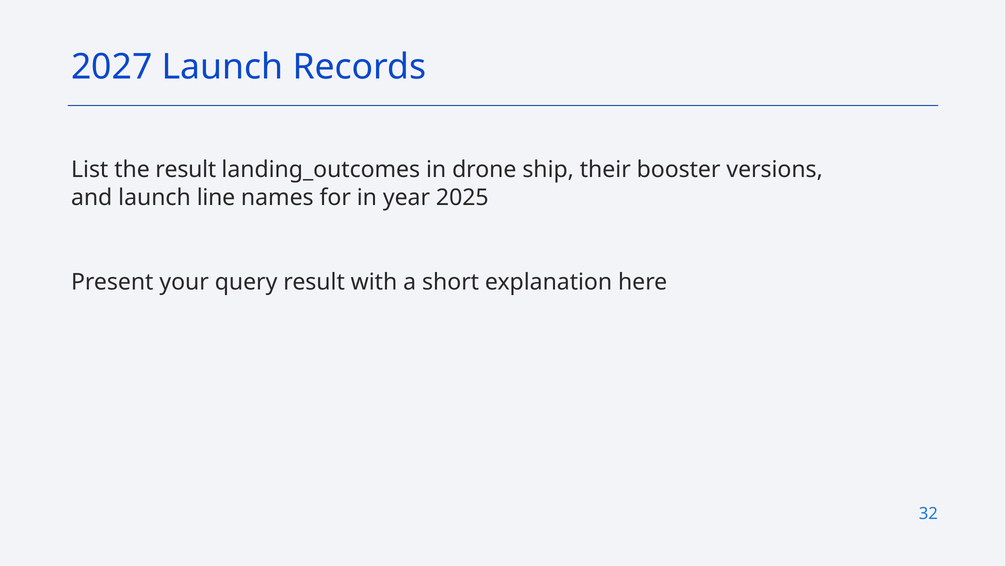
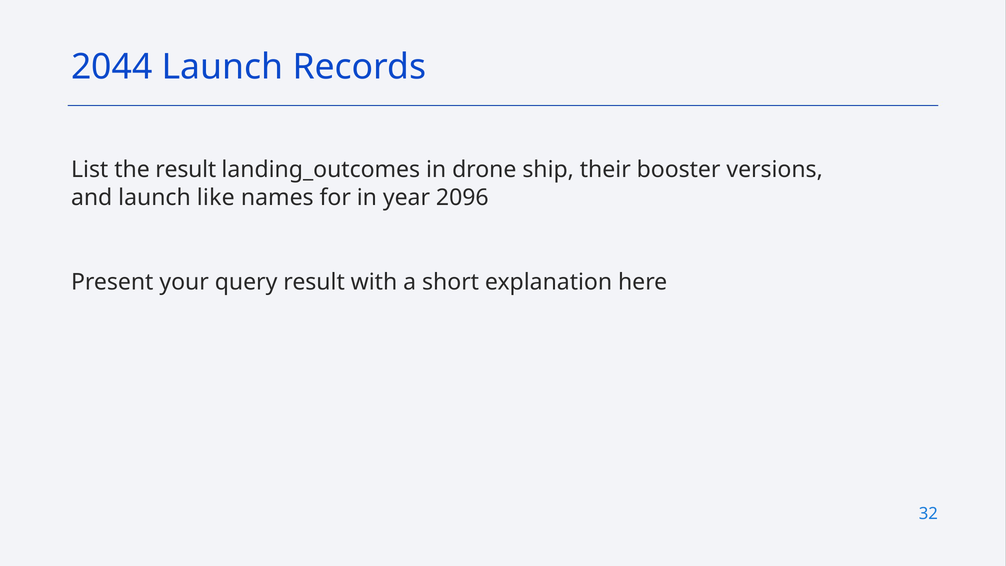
2027: 2027 -> 2044 (112, 67)
line: line -> like (216, 197)
2025: 2025 -> 2096 (462, 197)
